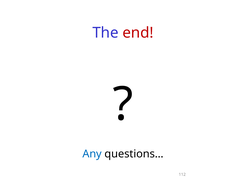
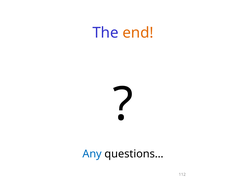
end colour: red -> orange (138, 33)
